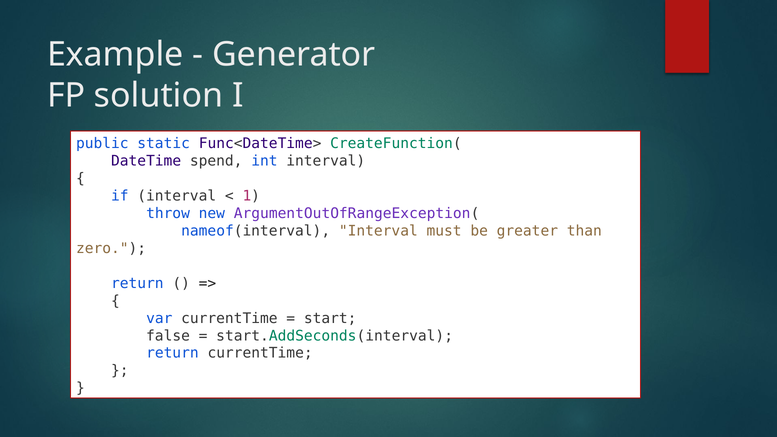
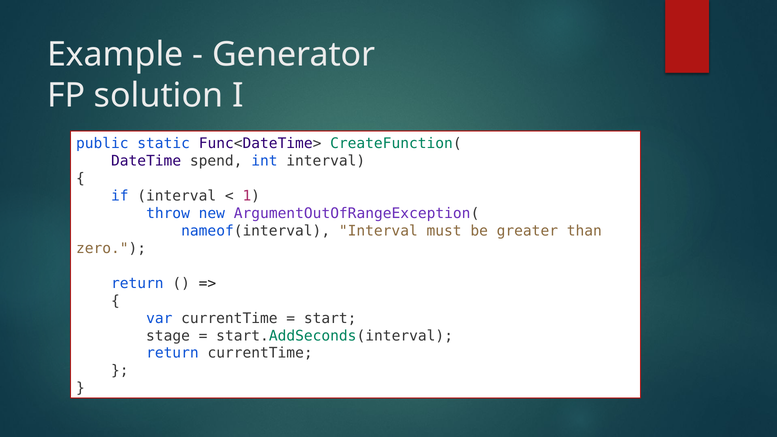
false: false -> stage (168, 336)
